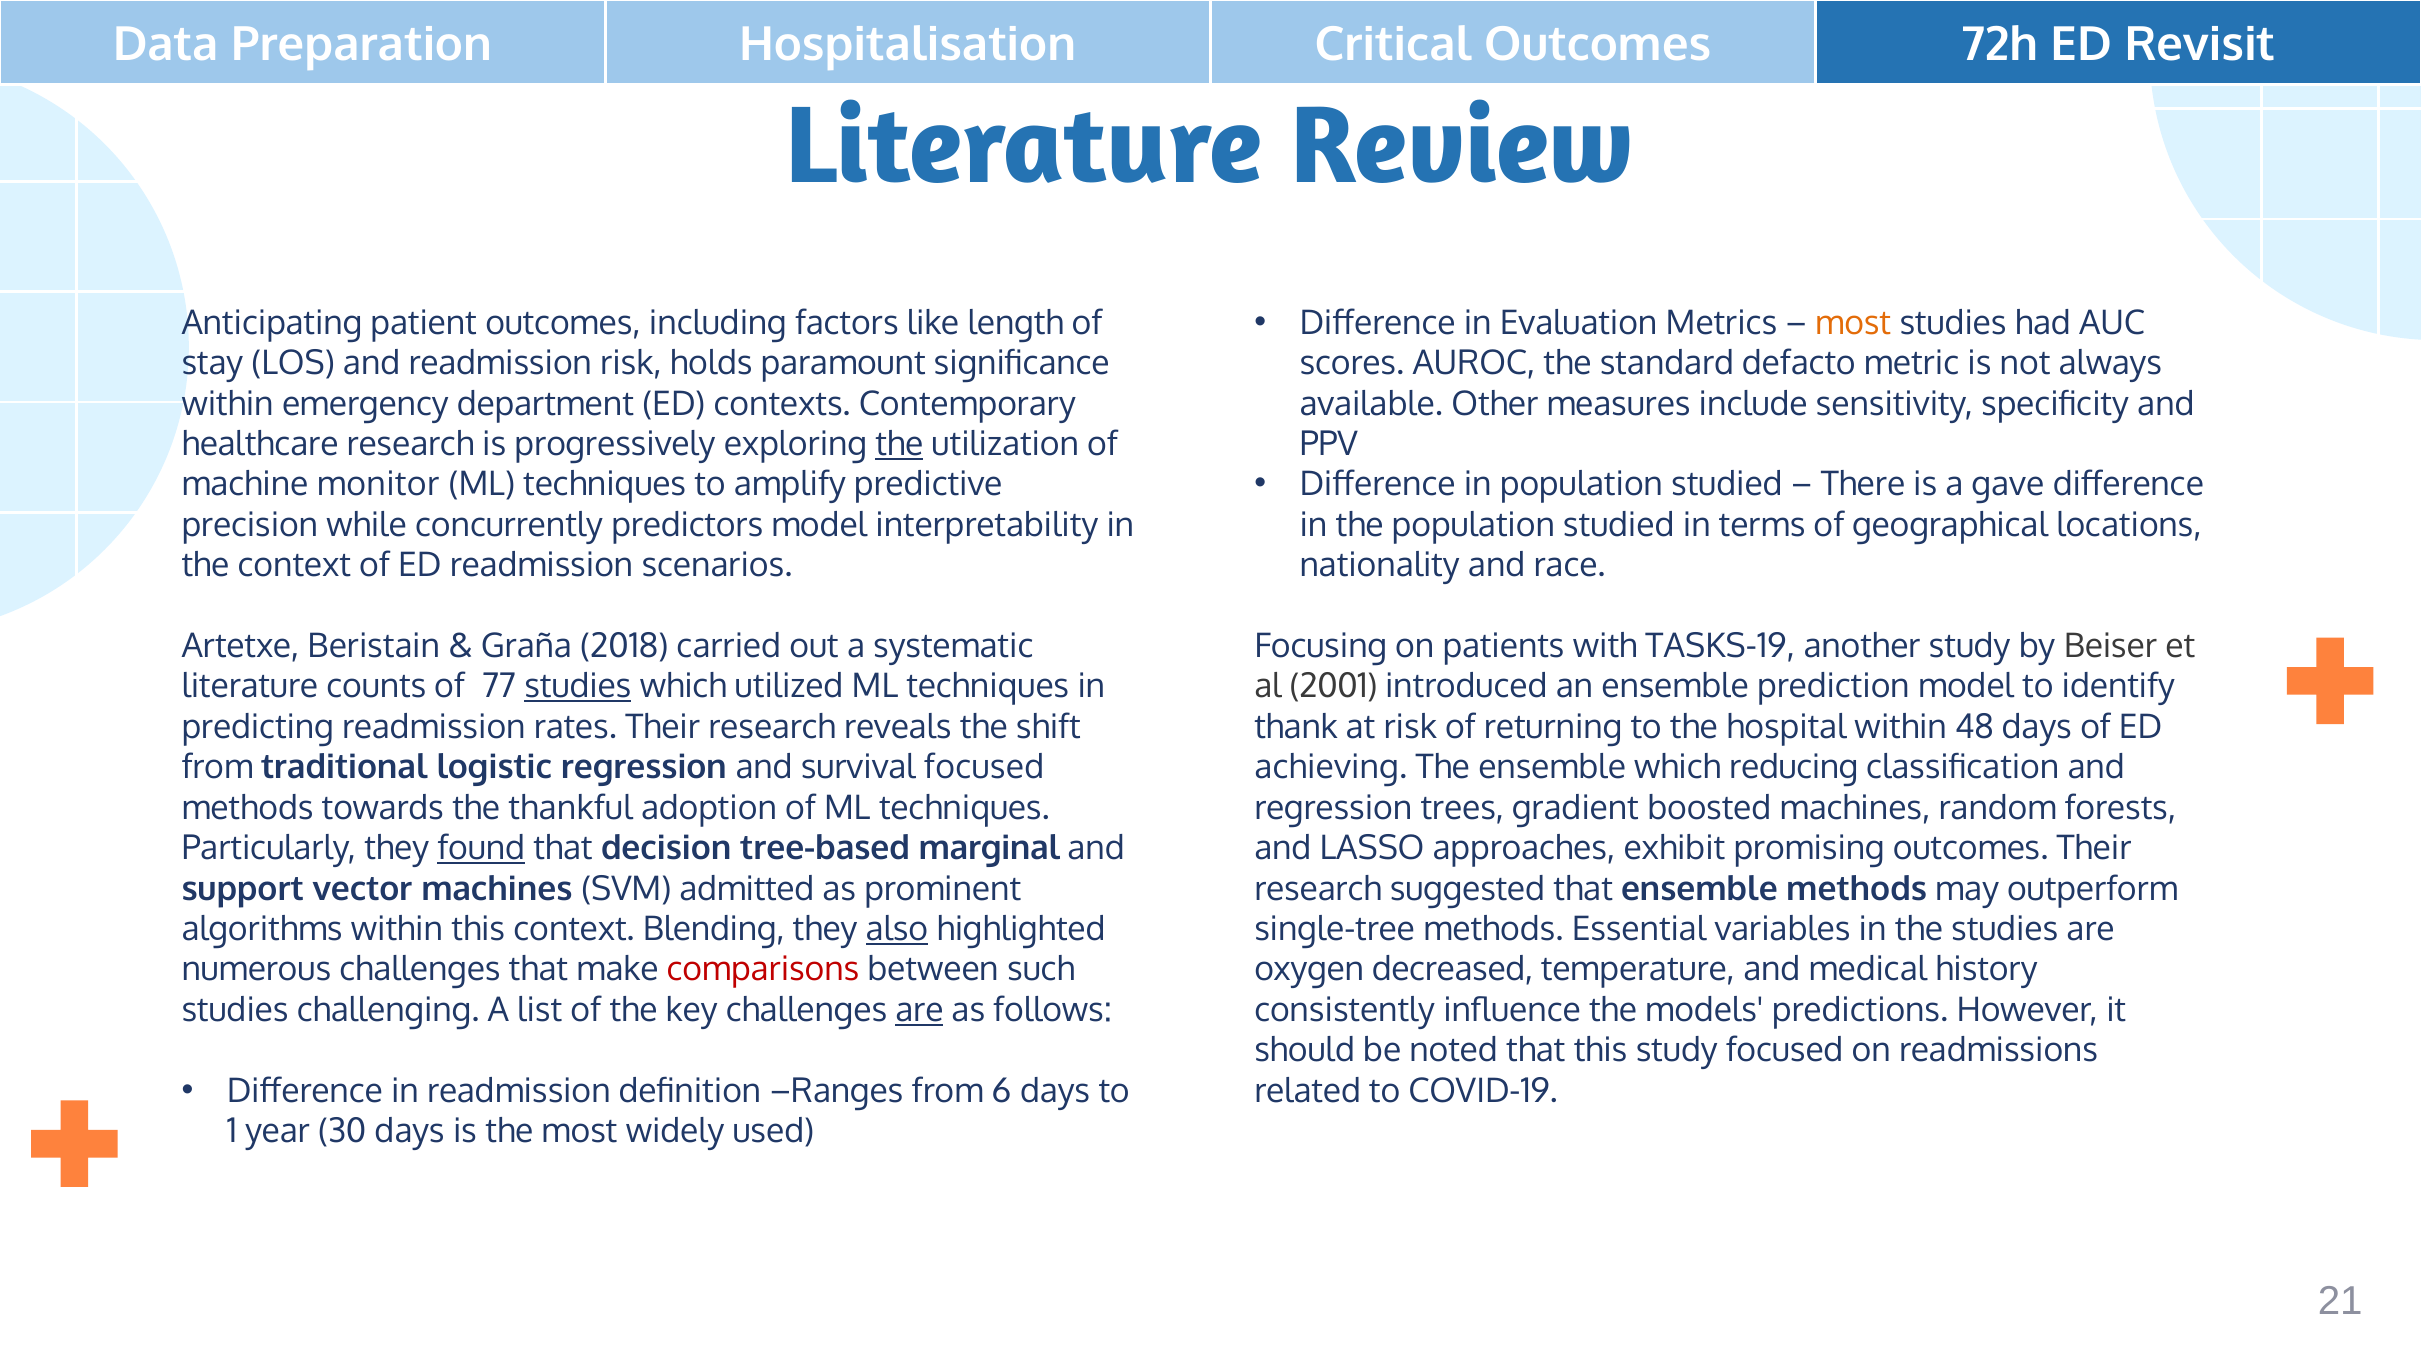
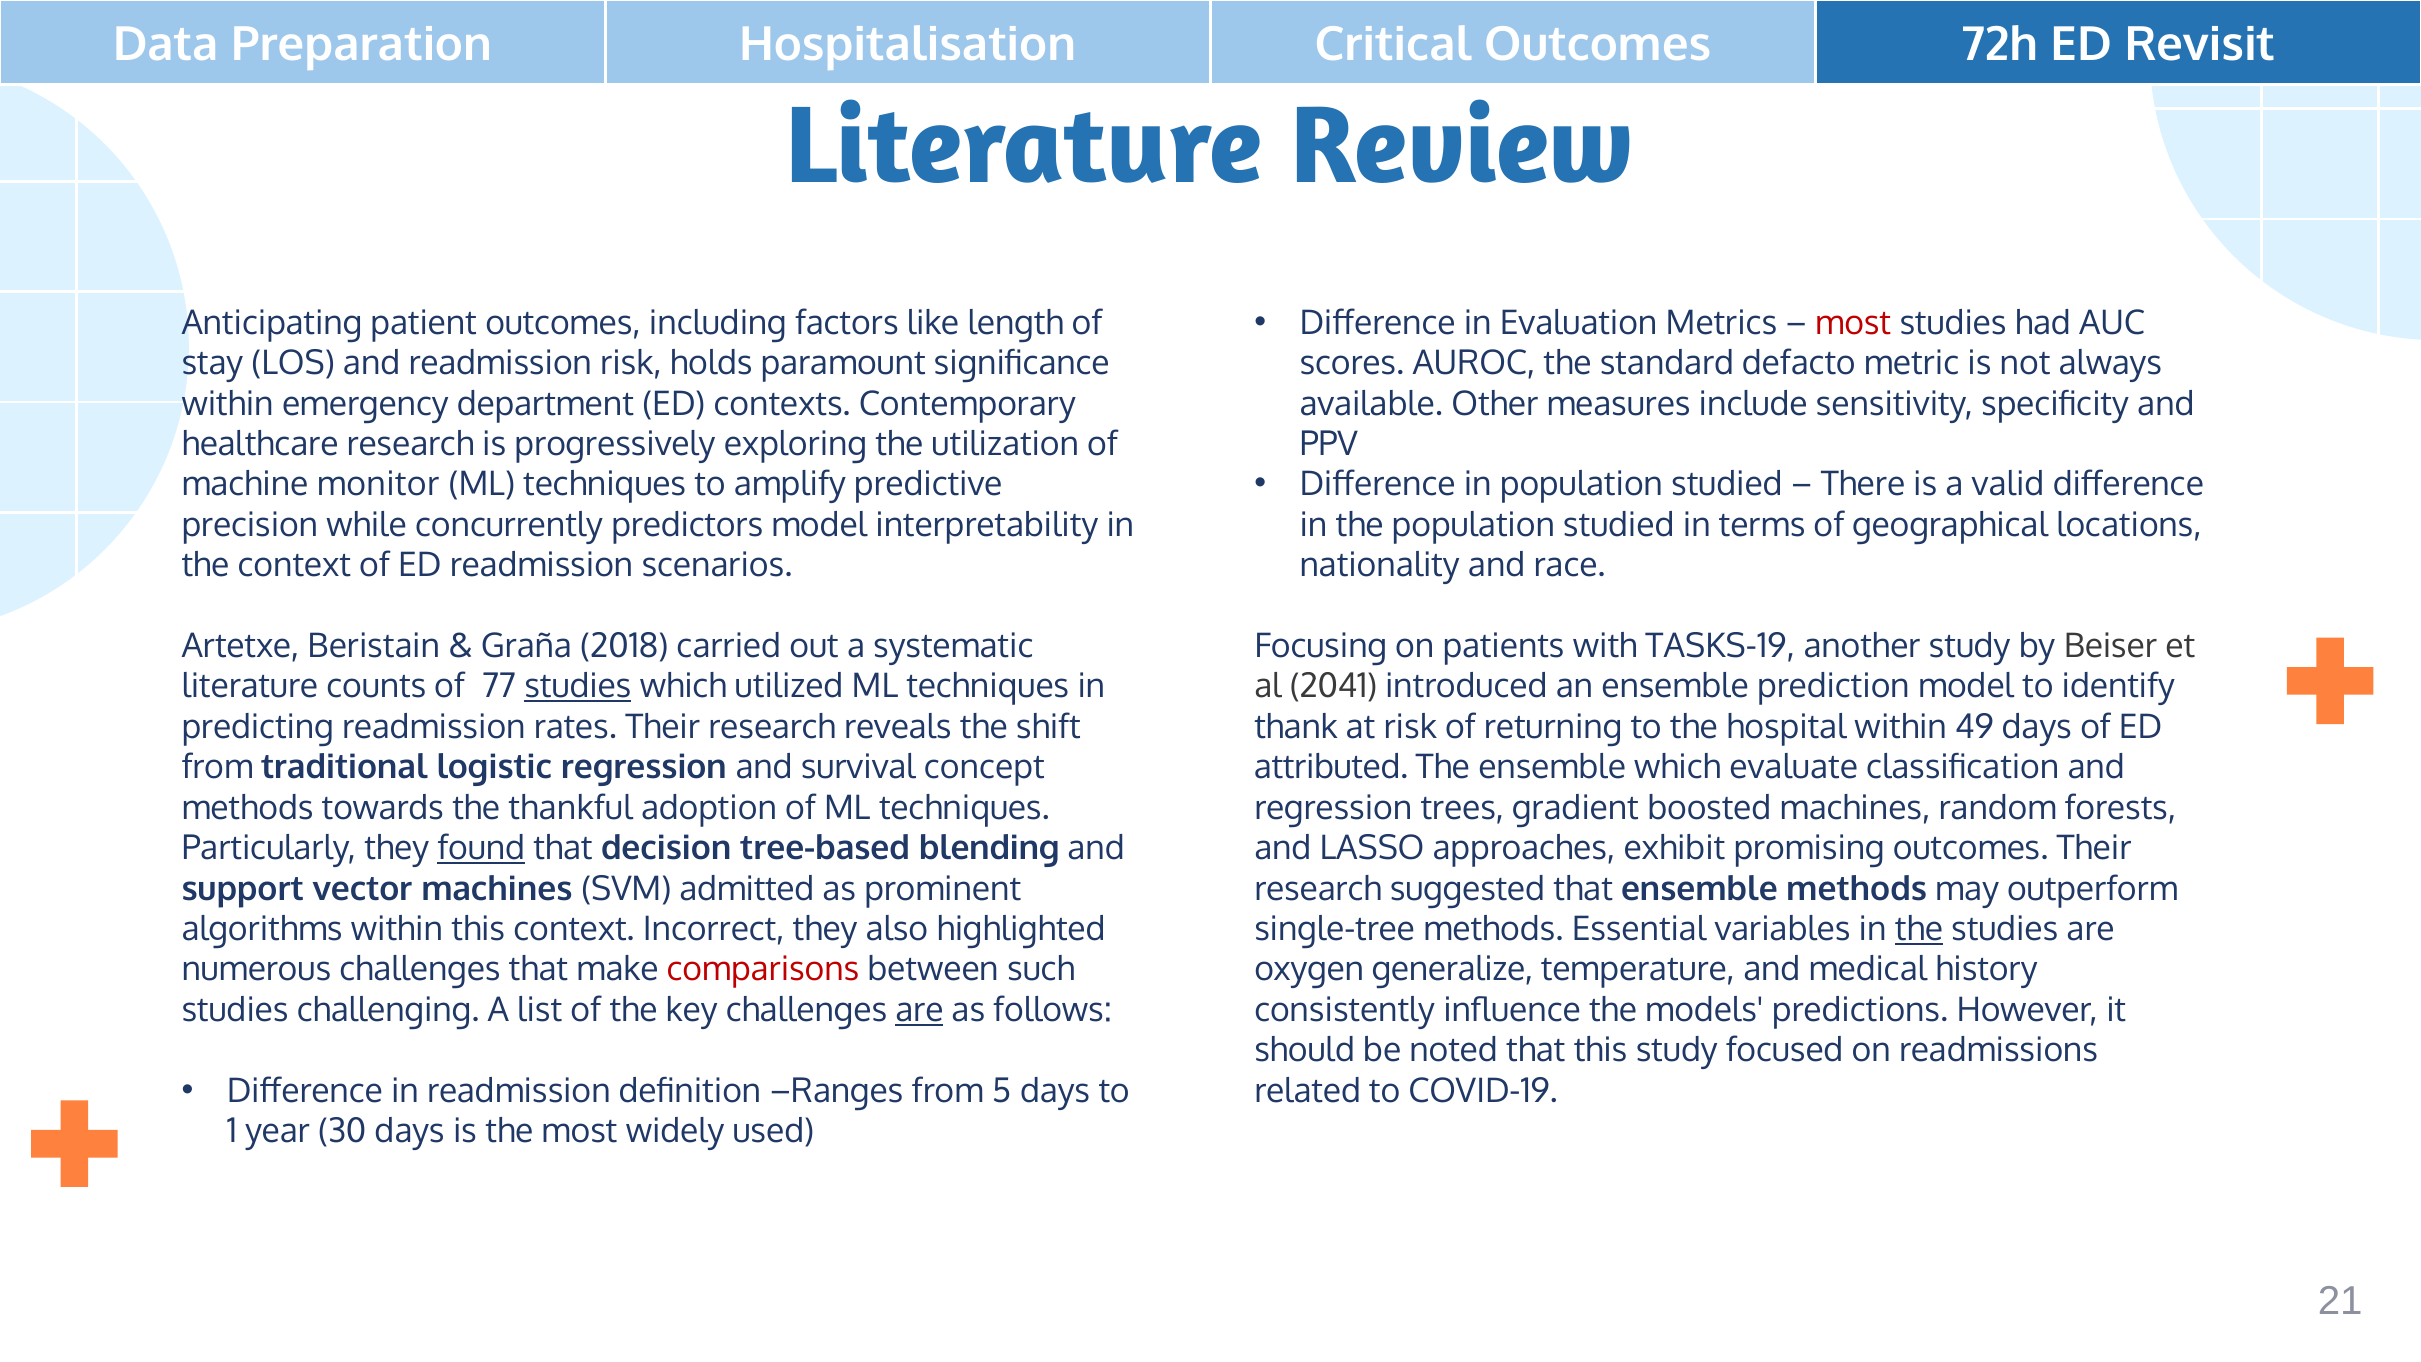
most colour: orange -> red (1853, 323)
the underline: present -> none (899, 444)
gave: gave -> valid (2008, 485)
2001: 2001 -> 2041 (1333, 687)
48: 48 -> 49 (1974, 727)
survival focused: focused -> concept (984, 768)
achieving: achieving -> attributed (1331, 768)
reducing: reducing -> evaluate (1794, 768)
marginal: marginal -> blending (989, 848)
Blending: Blending -> Incorrect (714, 929)
also underline: present -> none (897, 929)
the underline: none -> present (1919, 929)
decreased: decreased -> generalize (1453, 970)
6: 6 -> 5 (1001, 1091)
